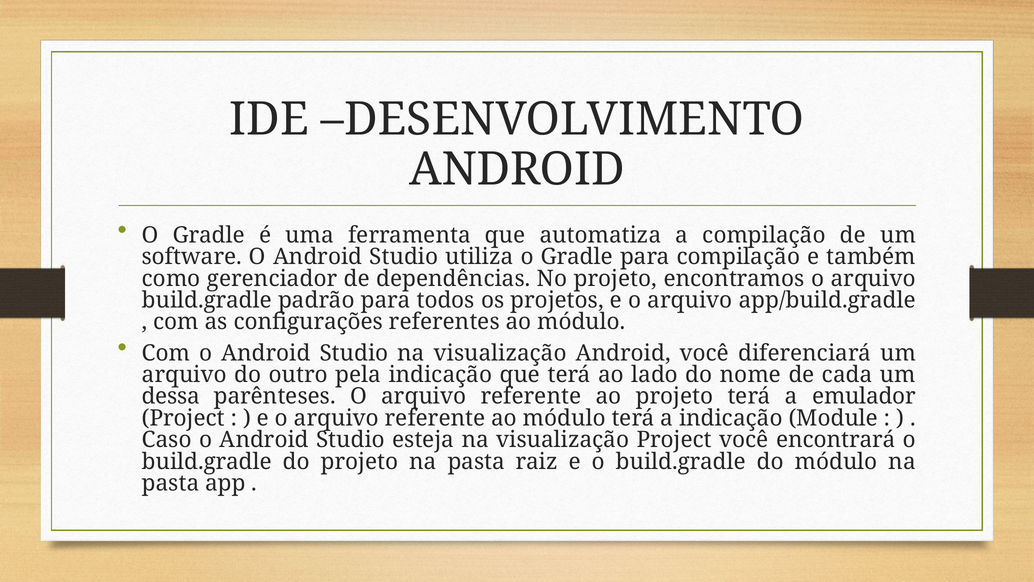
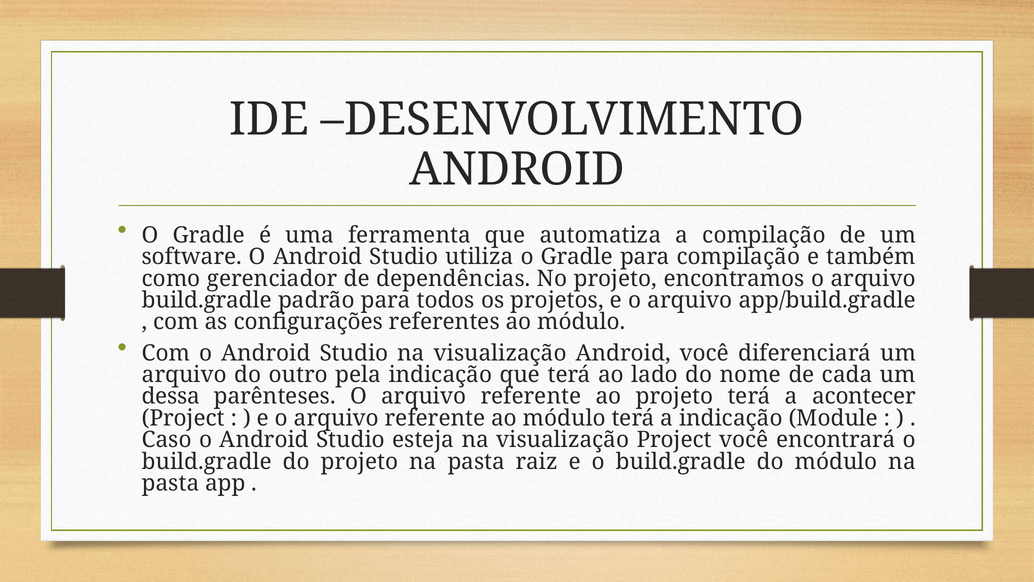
emulador: emulador -> acontecer (864, 396)
